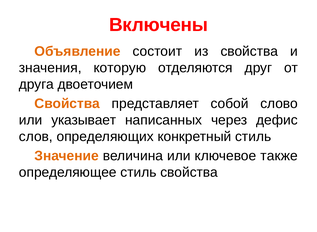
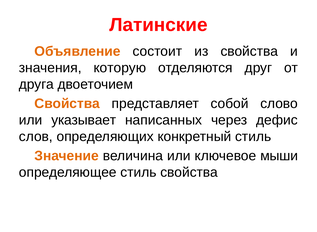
Включены: Включены -> Латинские (158, 25)
также: также -> мыши (279, 156)
